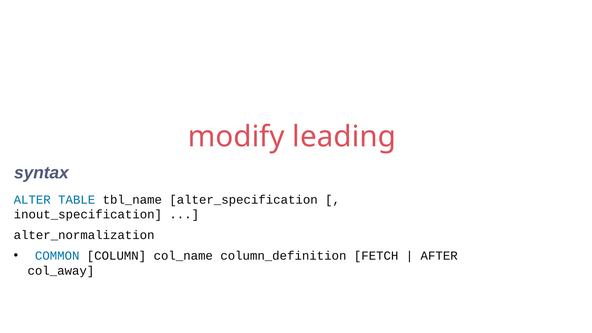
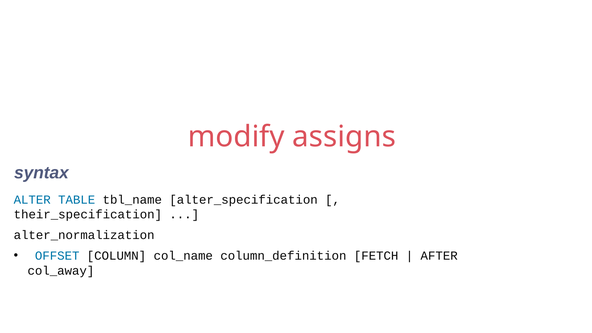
leading: leading -> assigns (344, 137)
inout_specification: inout_specification -> their_specification (88, 214)
COMMON: COMMON -> OFFSET (57, 256)
